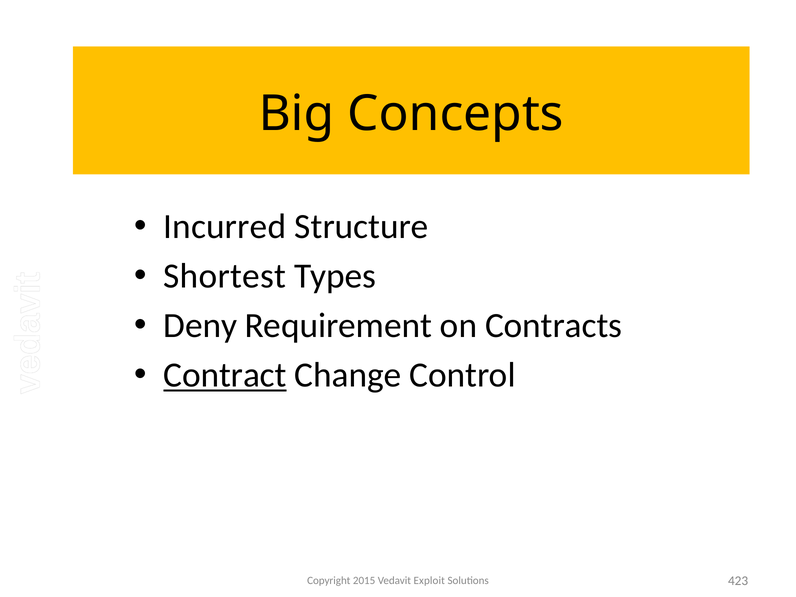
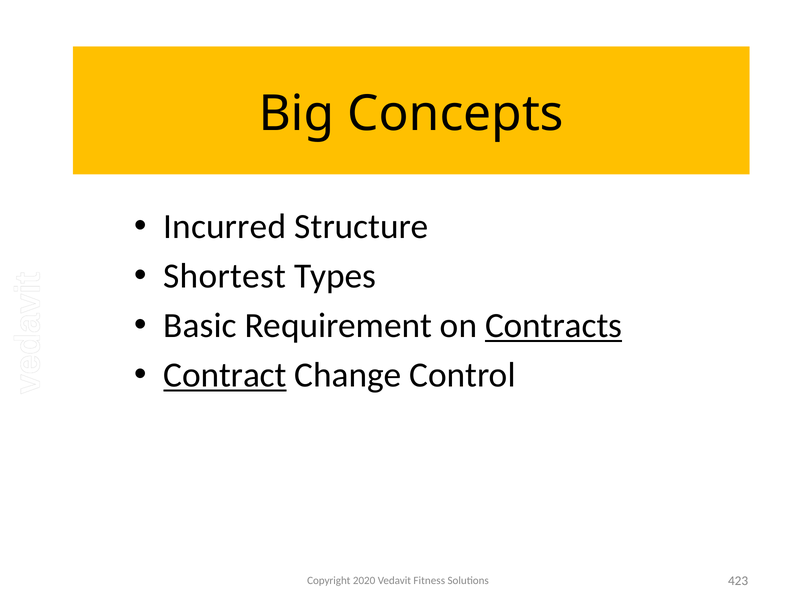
Deny: Deny -> Basic (200, 326)
Contracts underline: none -> present (554, 326)
2015: 2015 -> 2020 (364, 581)
Exploit: Exploit -> Fitness (429, 581)
